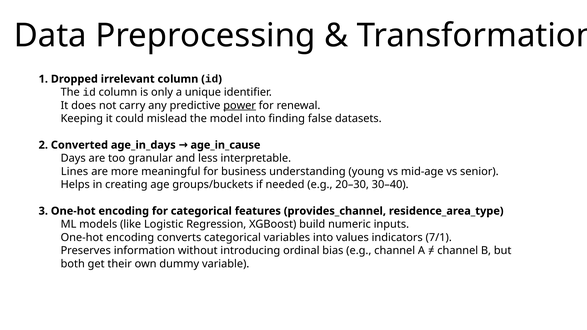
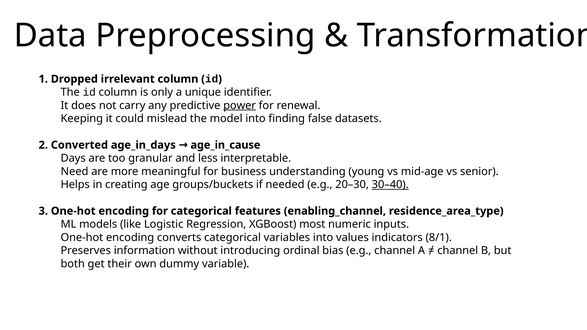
Lines: Lines -> Need (75, 171)
30–40 underline: none -> present (390, 185)
provides_channel: provides_channel -> enabling_channel (335, 211)
build: build -> most (312, 224)
7/1: 7/1 -> 8/1 (439, 238)
